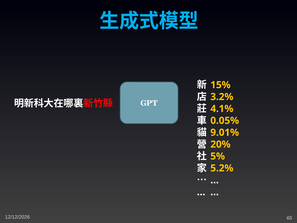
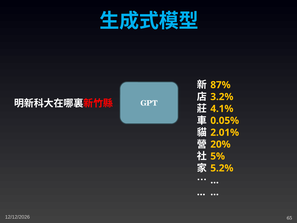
15%: 15% -> 87% (220, 85)
9.01%: 9.01% -> 2.01% (225, 132)
